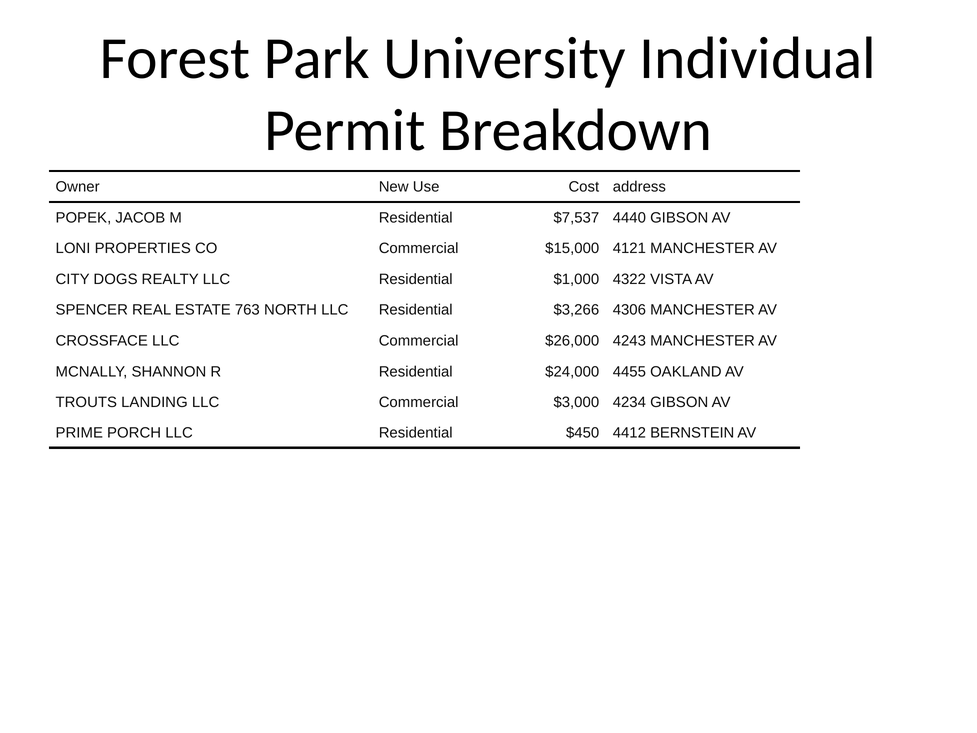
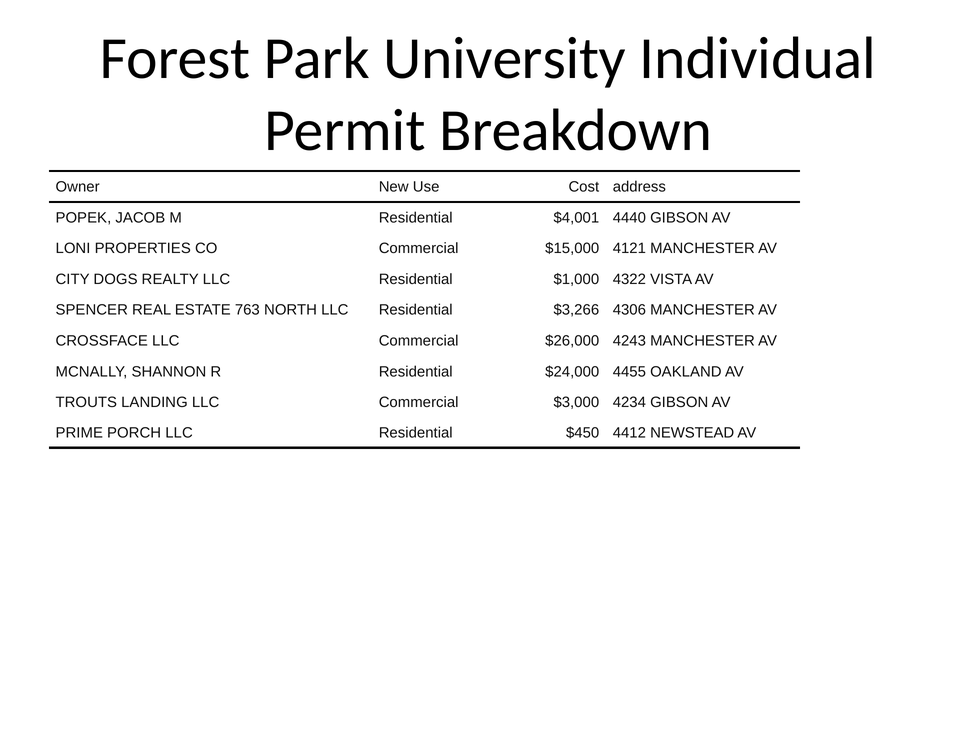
$7,537: $7,537 -> $4,001 (576, 218)
BERNSTEIN: BERNSTEIN -> NEWSTEAD (692, 433)
